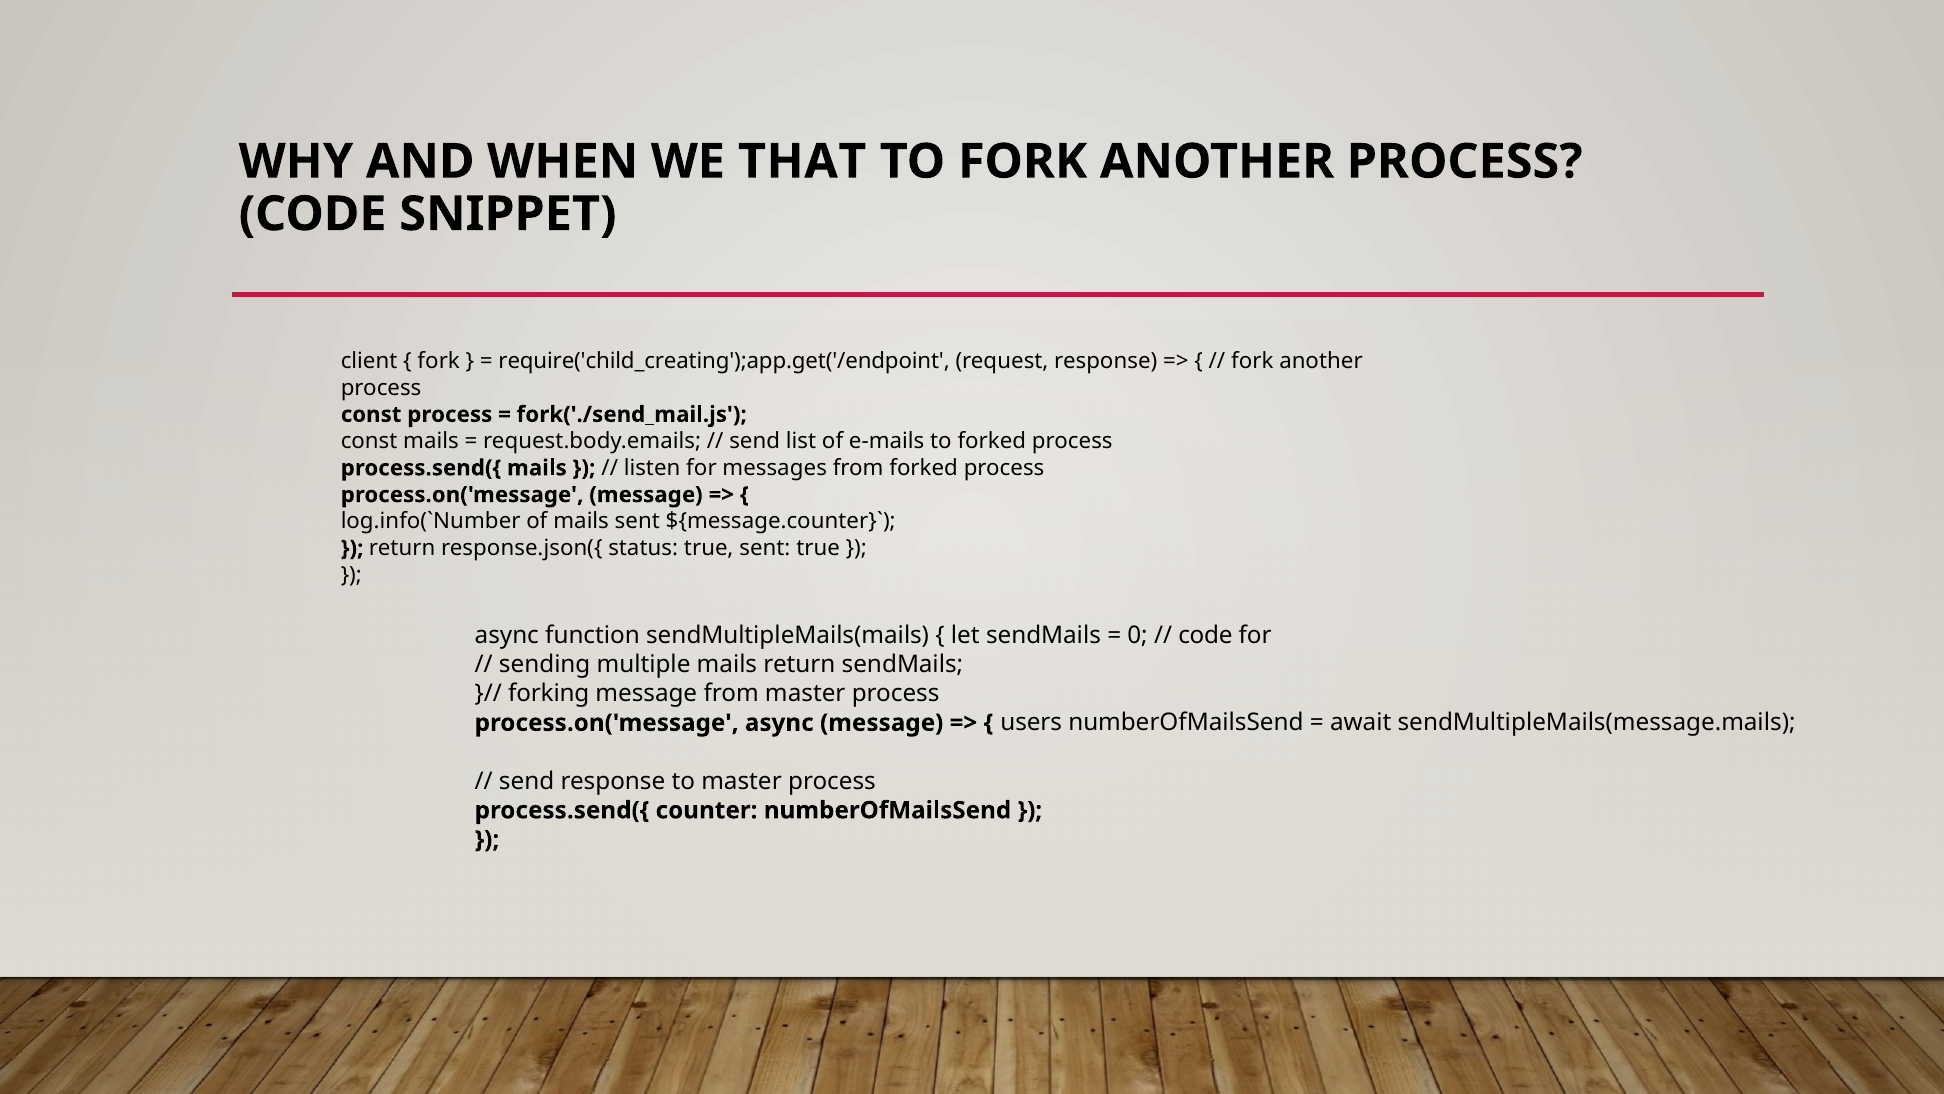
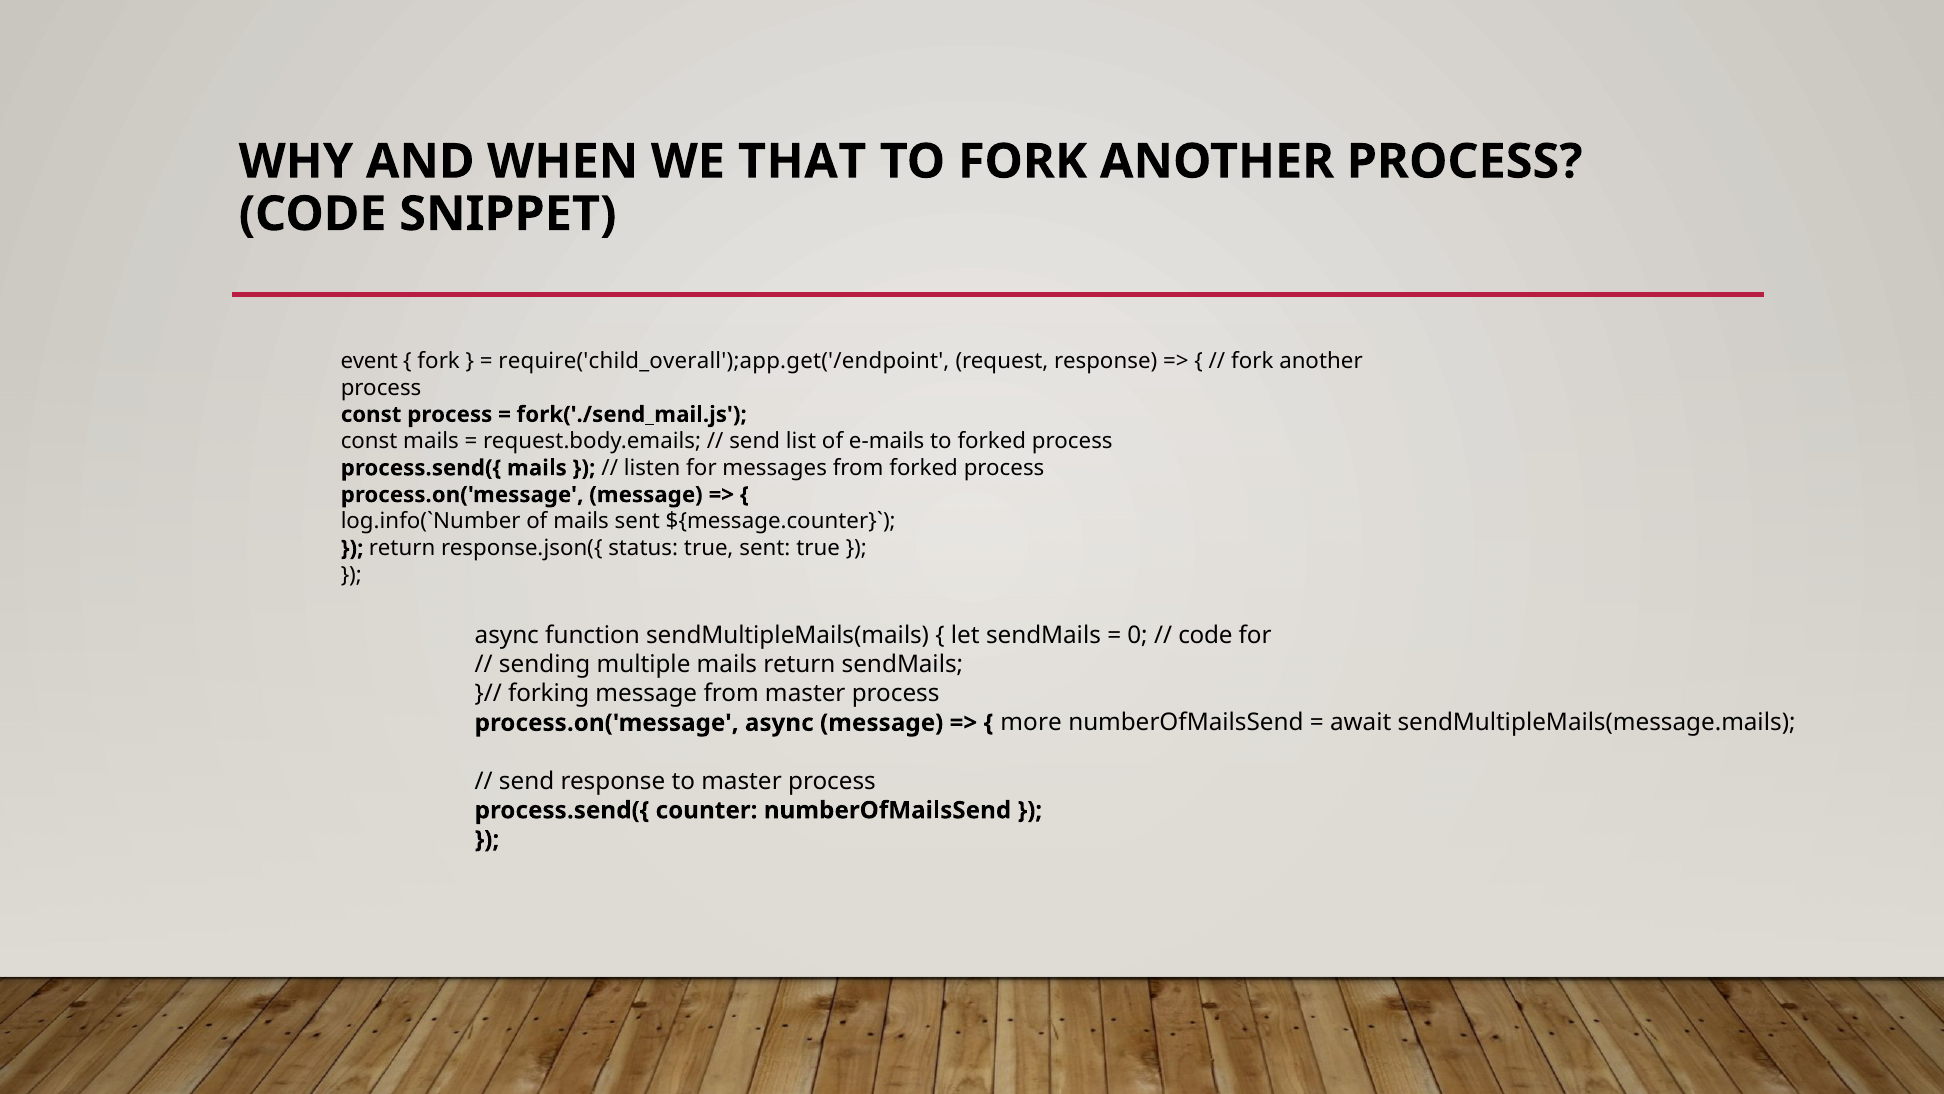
client: client -> event (369, 361)
require('child_creating');app.get('/endpoint: require('child_creating');app.get('/endpoint -> require('child_overall');app.get('/endpoint (724, 361)
users: users -> more (1031, 723)
